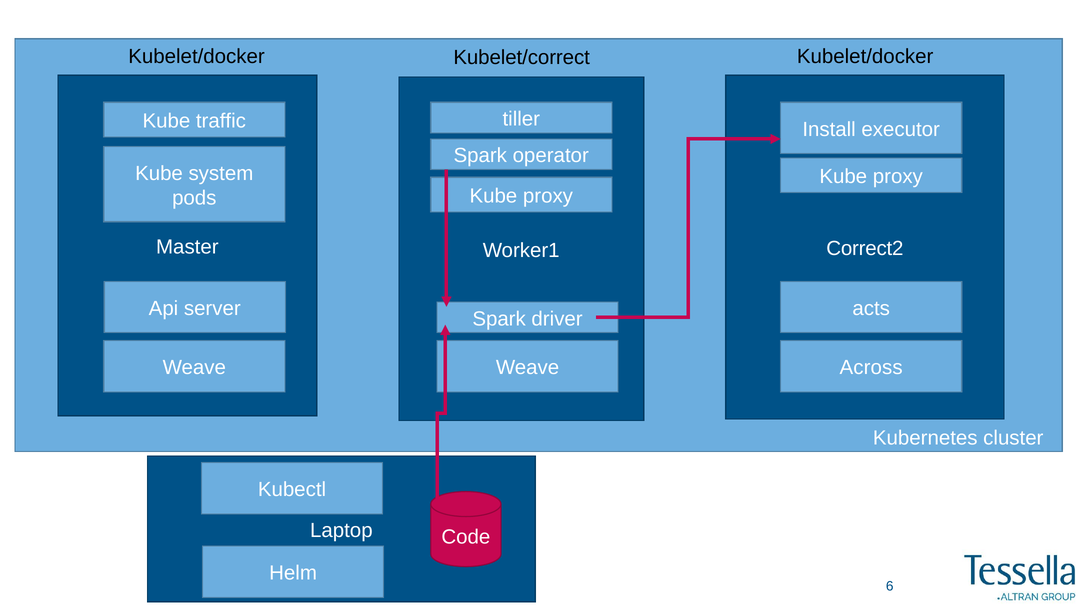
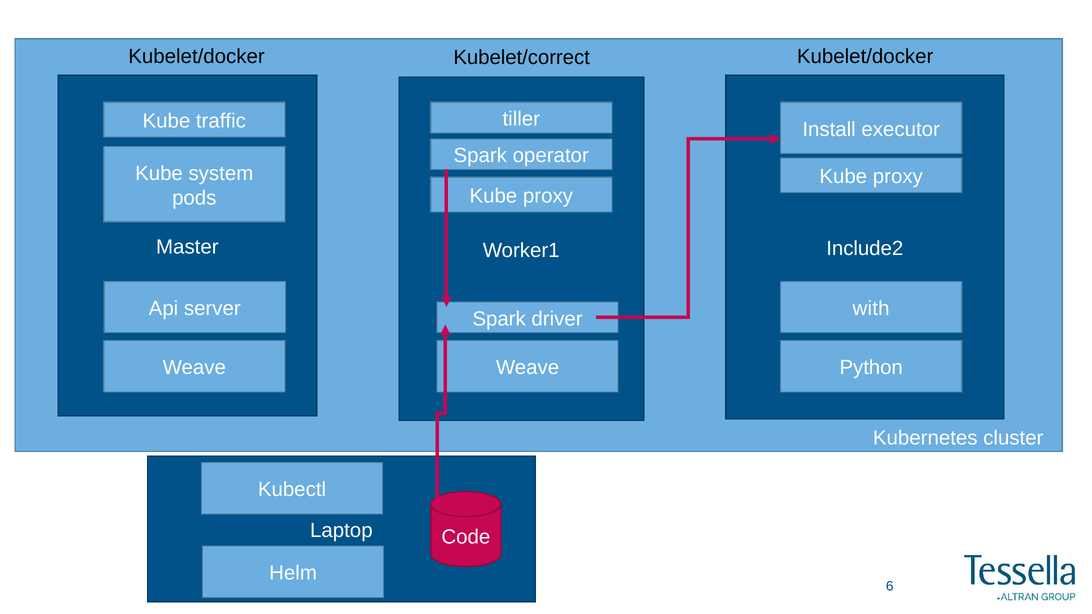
Correct2: Correct2 -> Include2 (865, 249)
acts: acts -> with (871, 309)
Across: Across -> Python (871, 368)
